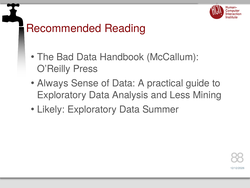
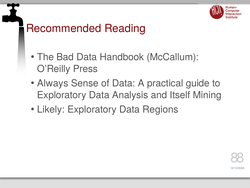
Less: Less -> Itself (180, 95)
Summer: Summer -> Regions (160, 109)
